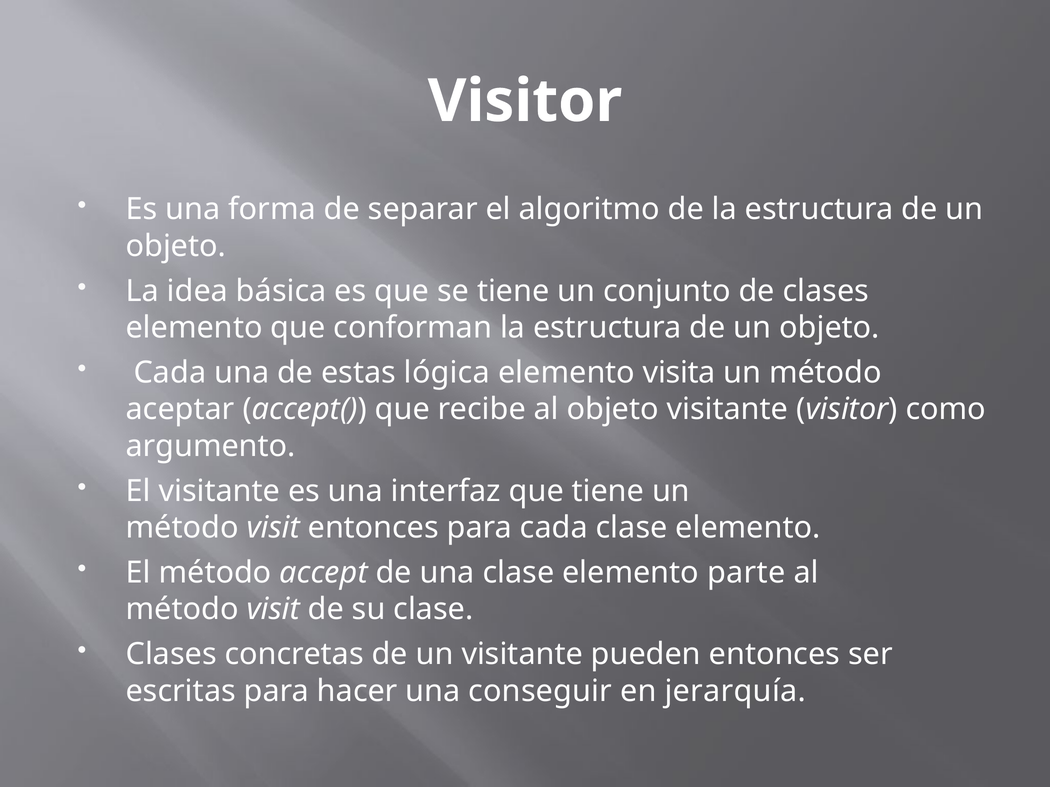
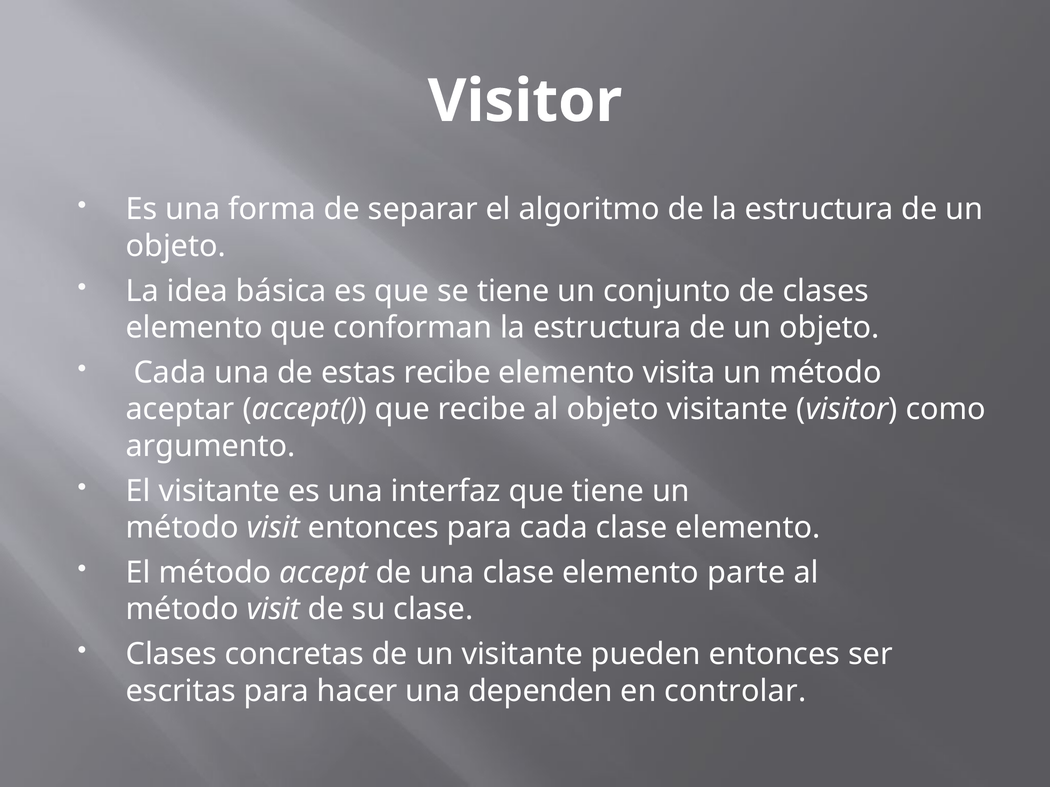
estas lógica: lógica -> recibe (447, 373)
conseguir: conseguir -> dependen (541, 691)
jerarquía: jerarquía -> controlar (735, 691)
